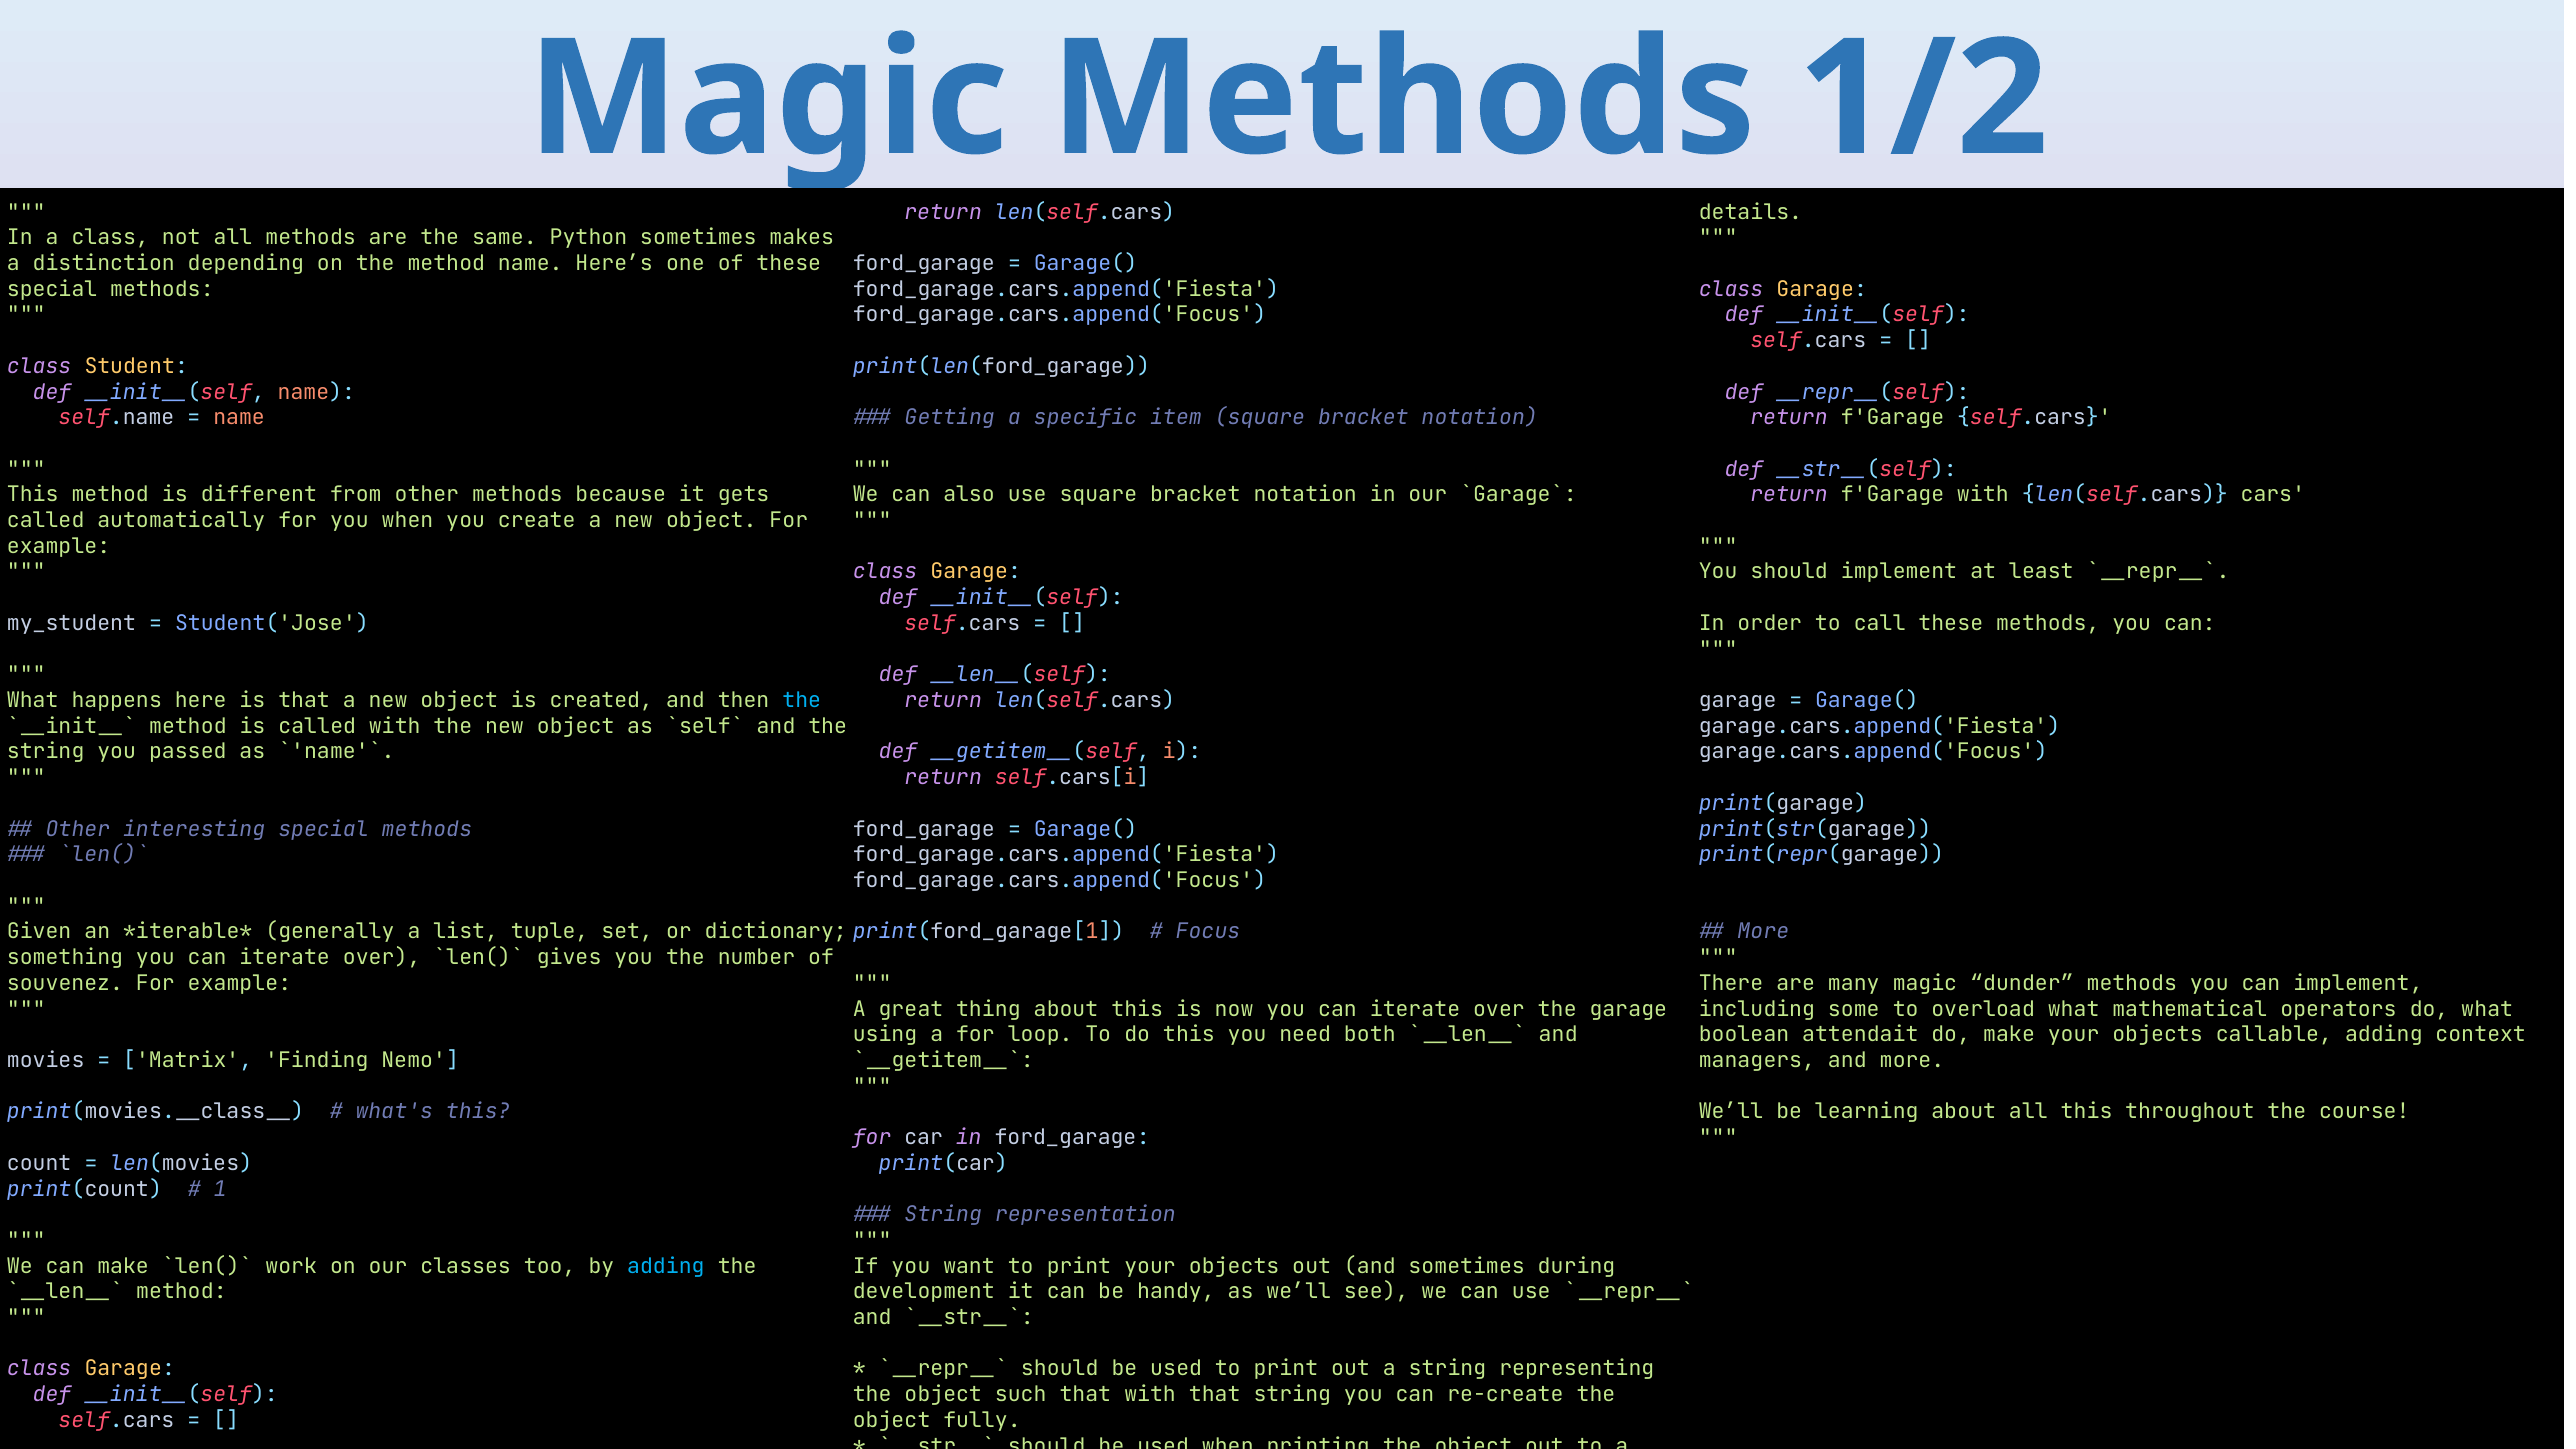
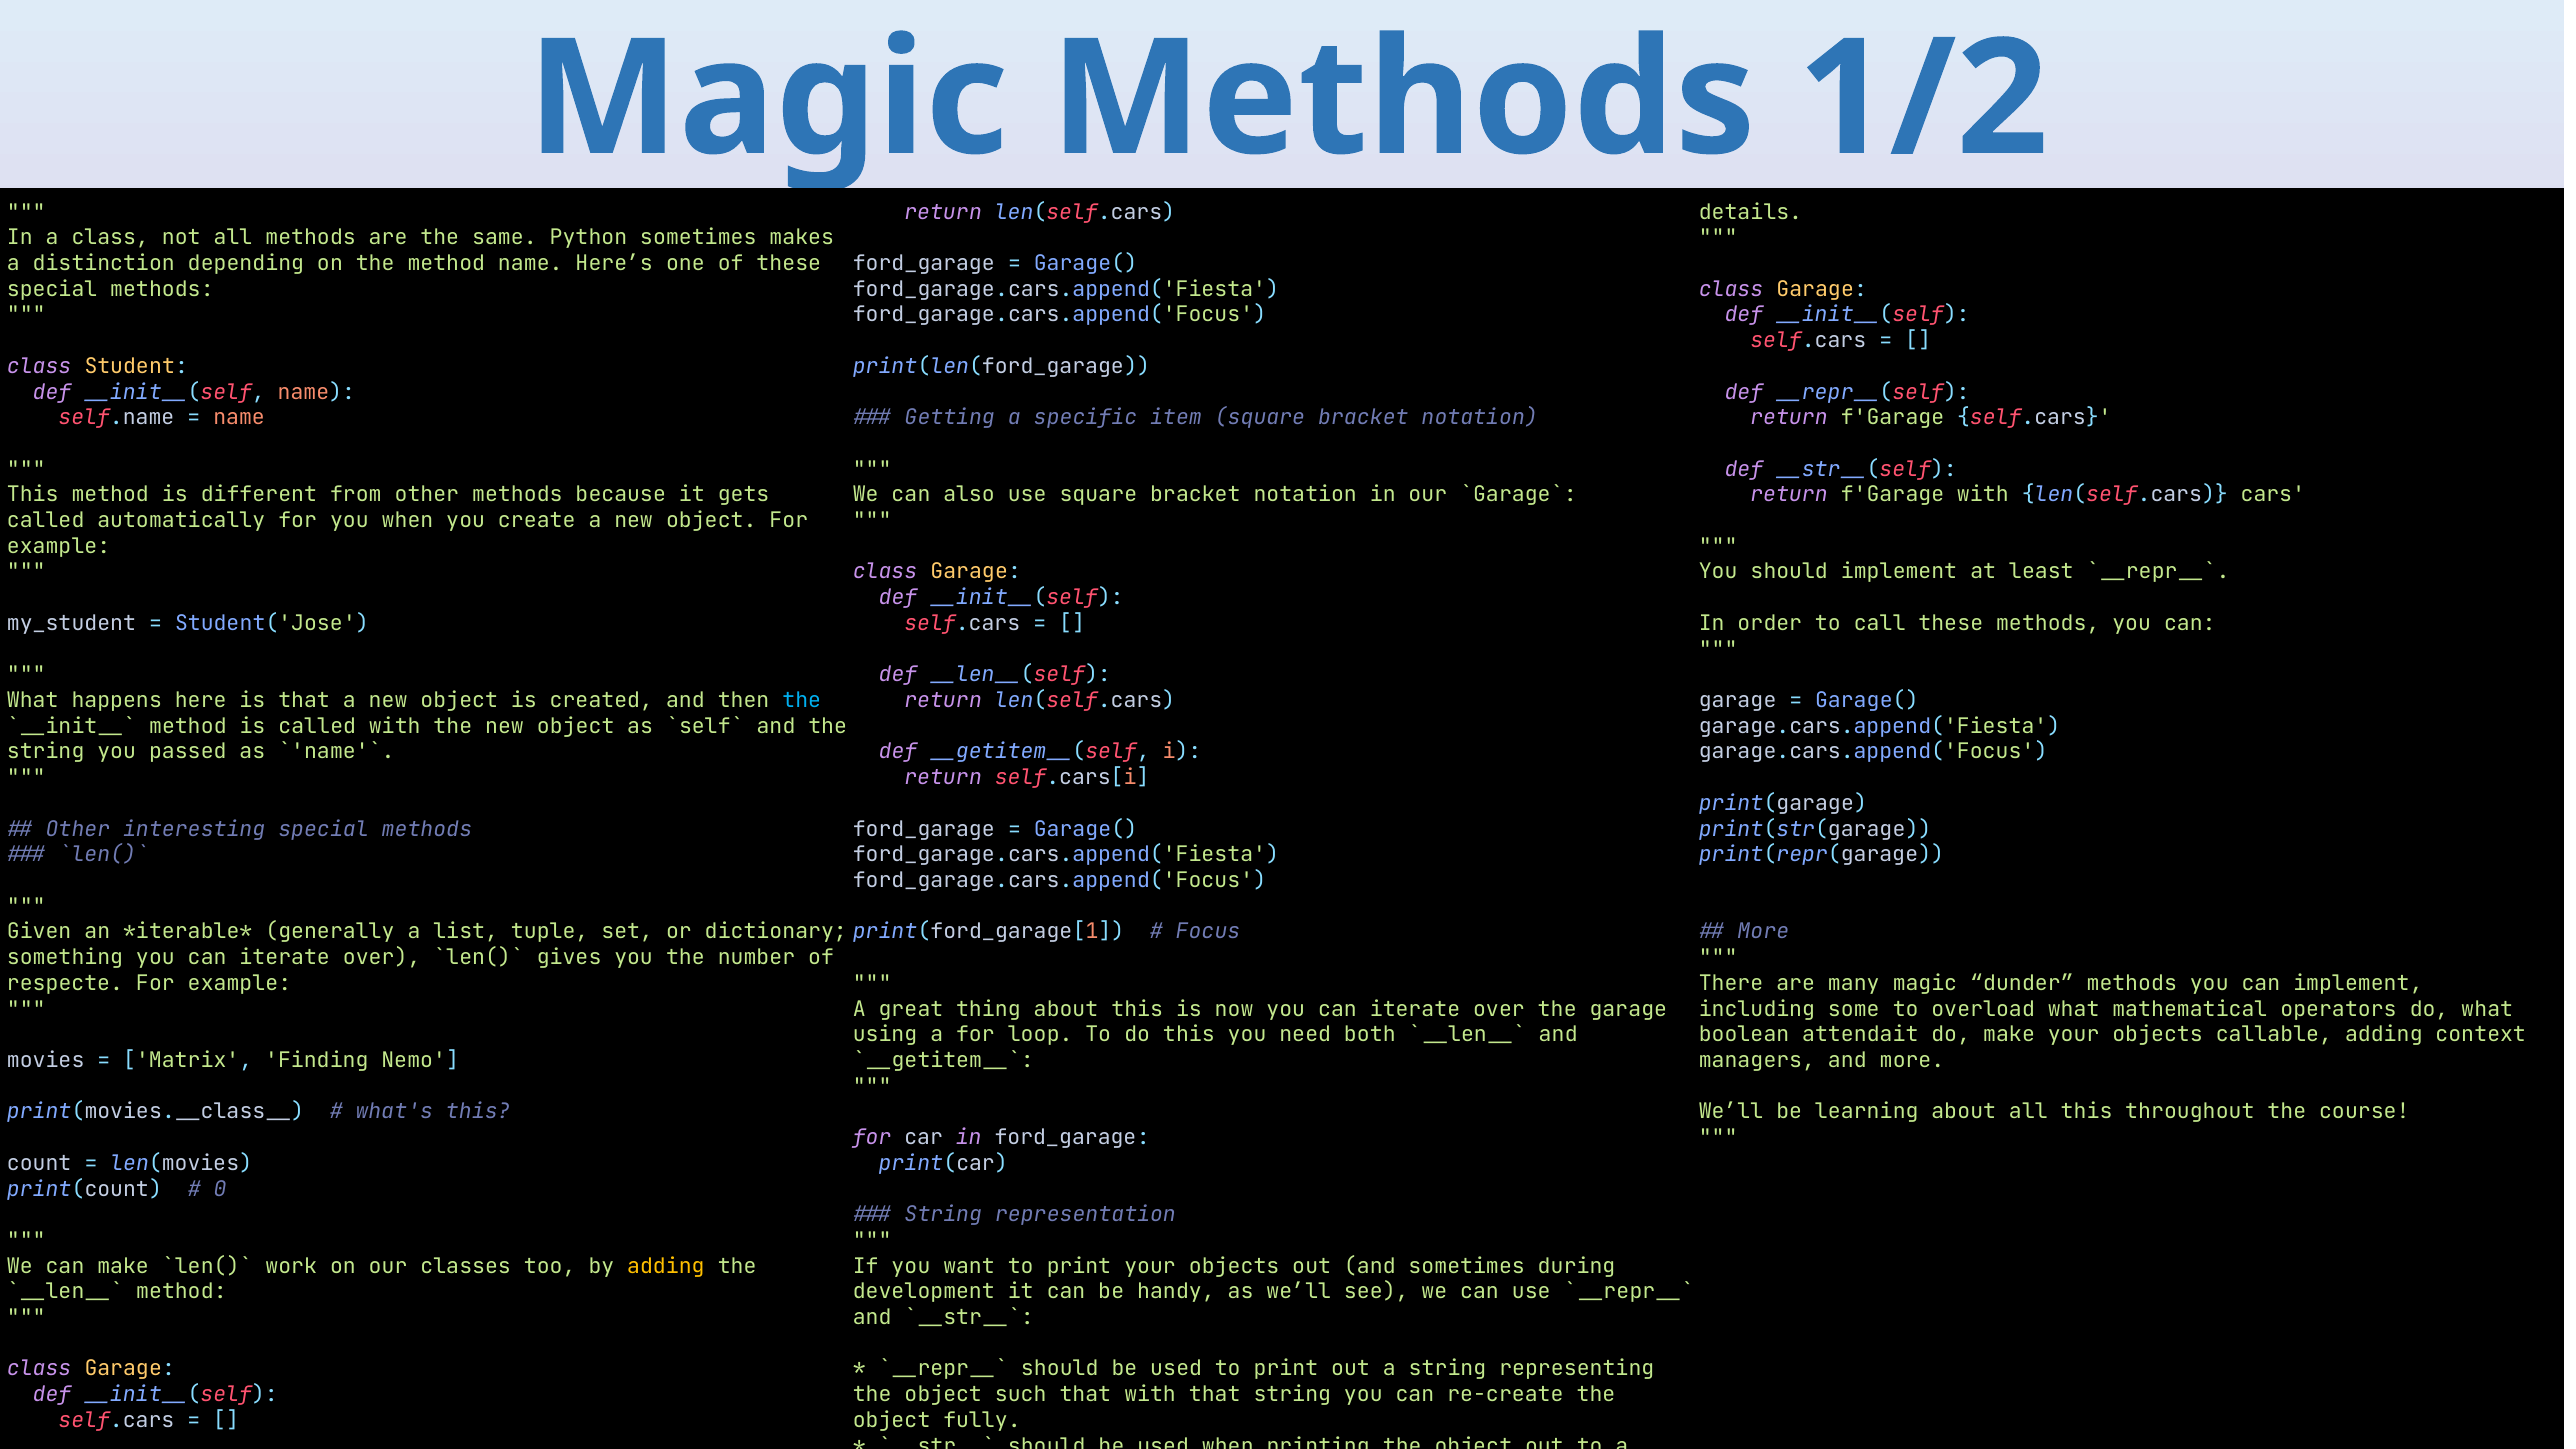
souvenez: souvenez -> respecte (65, 983)
1: 1 -> 0 (220, 1189)
adding colour: light blue -> yellow (666, 1266)
